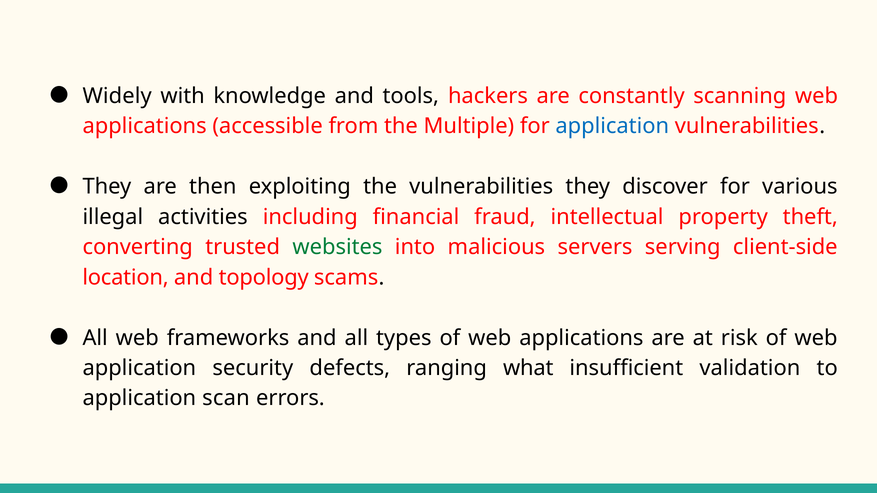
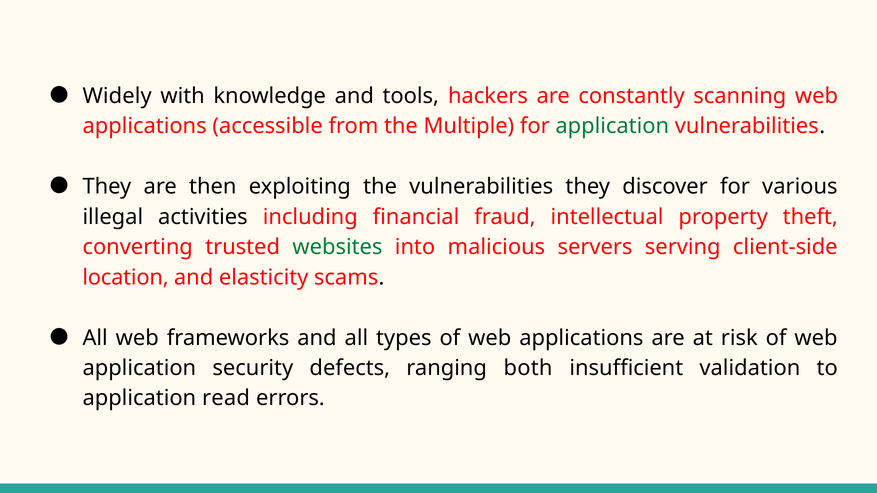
application colour: blue -> green (612, 126)
topology: topology -> elasticity (264, 278)
what: what -> both (528, 368)
scan: scan -> read (226, 399)
